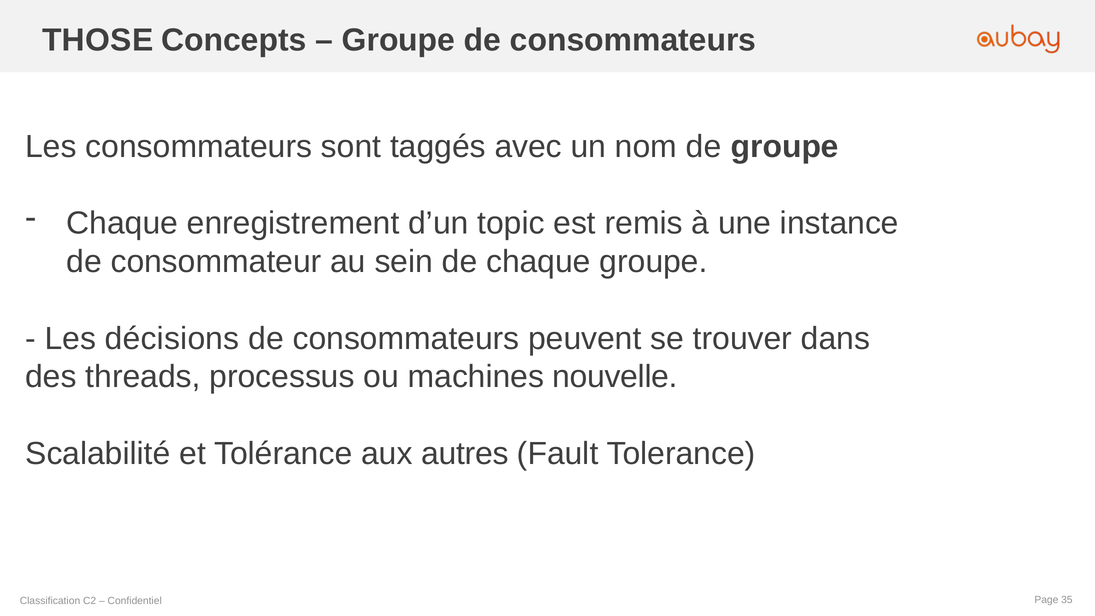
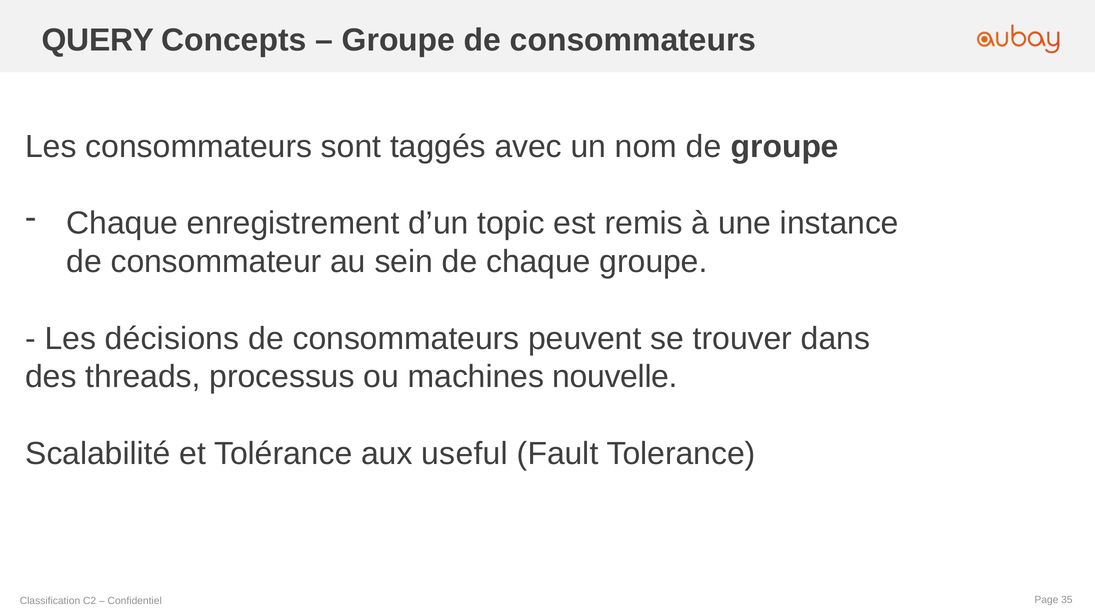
THOSE: THOSE -> QUERY (98, 40)
autres: autres -> useful (465, 453)
